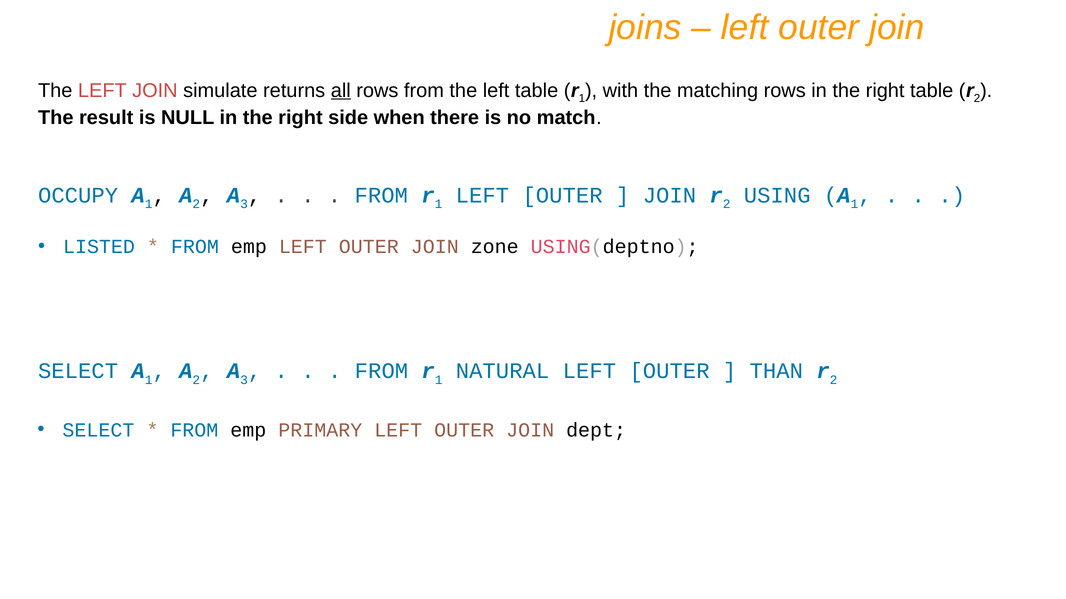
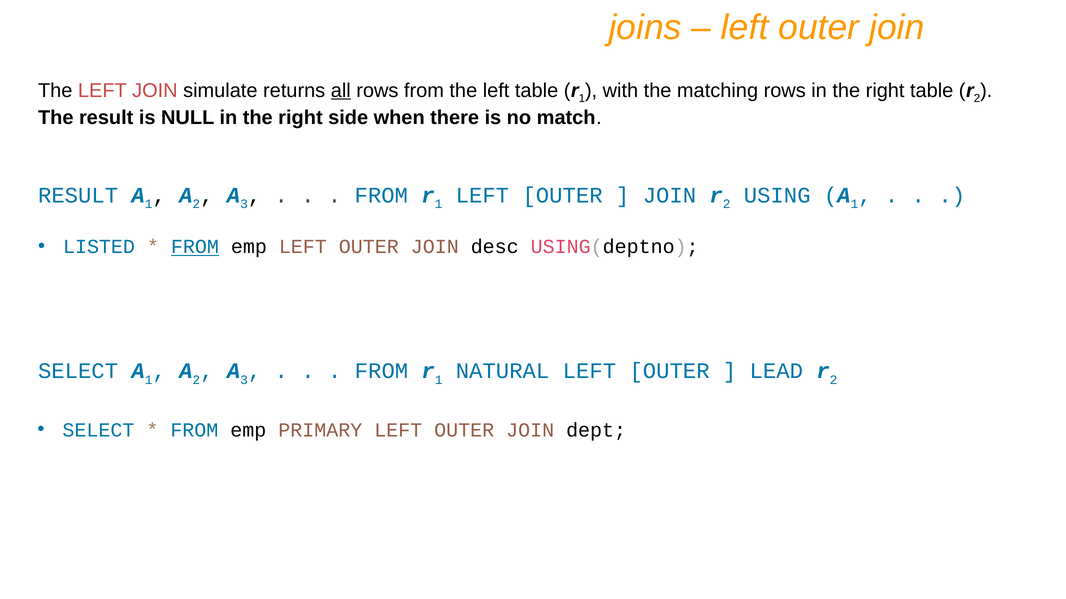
OCCUPY: OCCUPY -> RESULT (78, 196)
FROM underline: none -> present (195, 247)
zone: zone -> desc (495, 247)
THAN: THAN -> LEAD (776, 372)
